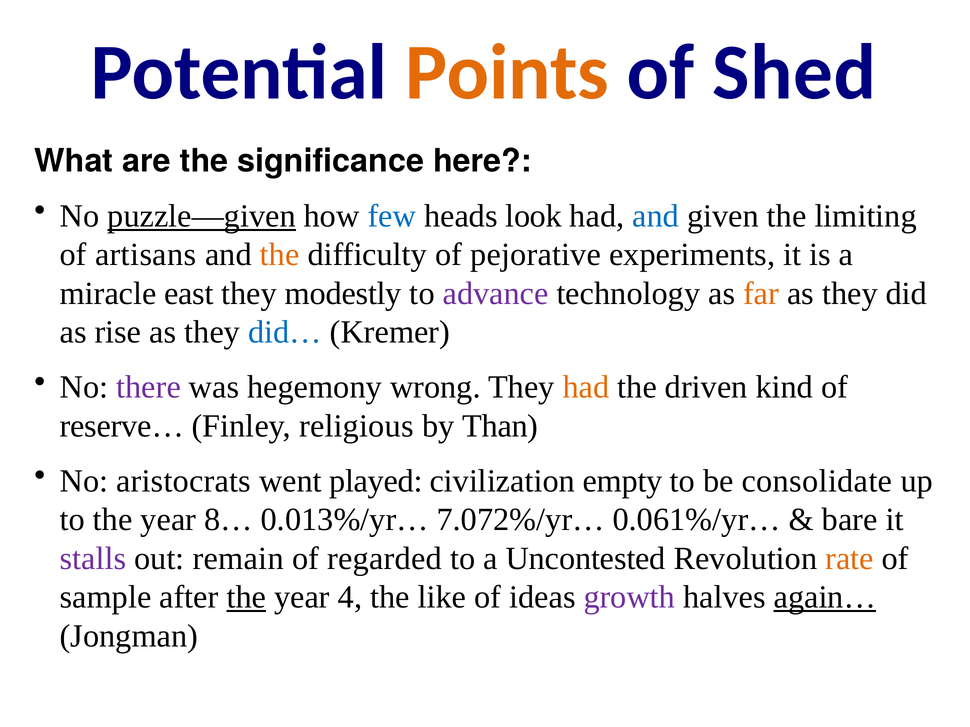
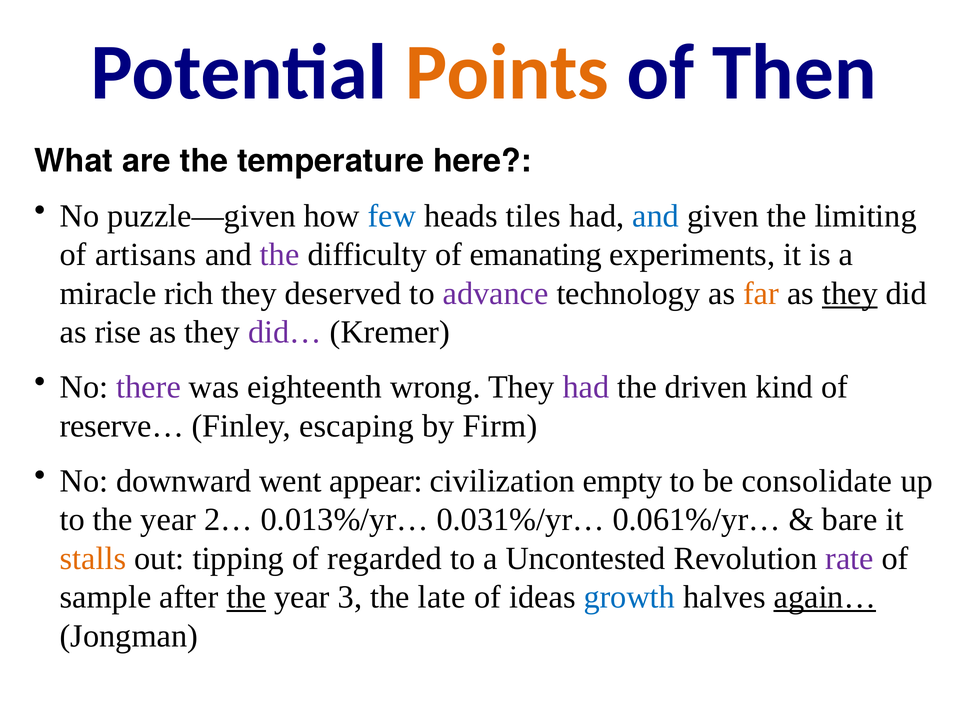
Shed: Shed -> Then (794, 73)
significance: significance -> temperature (331, 161)
puzzle—given underline: present -> none (202, 216)
look: look -> tiles (533, 216)
the colour: orange -> purple (280, 255)
pejorative: pejorative -> emanating (536, 255)
east: east -> rich (189, 294)
modestly: modestly -> deserved (343, 294)
they underline: none -> present (850, 294)
did… colour: blue -> purple (285, 333)
hegemony: hegemony -> eighteenth (315, 387)
had colour: orange -> purple (586, 387)
religious: religious -> escaping (356, 426)
Than: Than -> Firm (500, 426)
aristocrats: aristocrats -> downward (184, 481)
played: played -> appear (376, 481)
8…: 8… -> 2… (228, 520)
7.072%/yr…: 7.072%/yr… -> 0.031%/yr… (521, 520)
stalls colour: purple -> orange (93, 559)
remain: remain -> tipping (238, 559)
rate colour: orange -> purple (850, 559)
4: 4 -> 3 (350, 598)
like: like -> late (442, 598)
growth colour: purple -> blue (629, 598)
